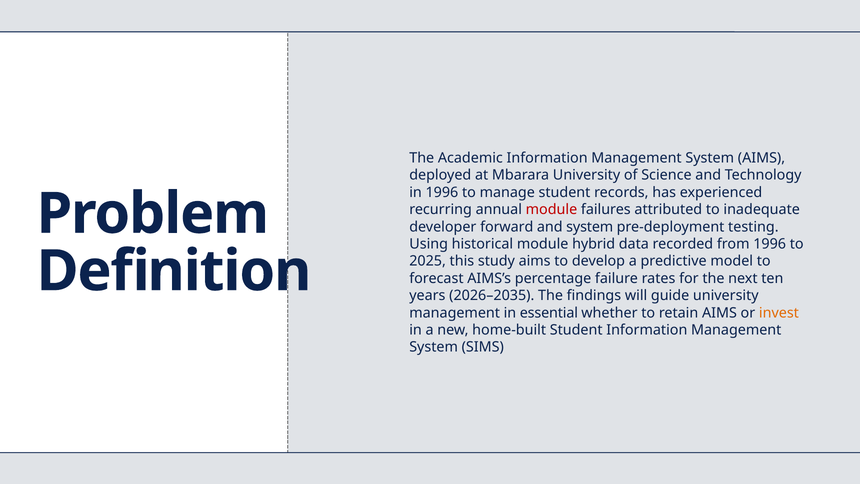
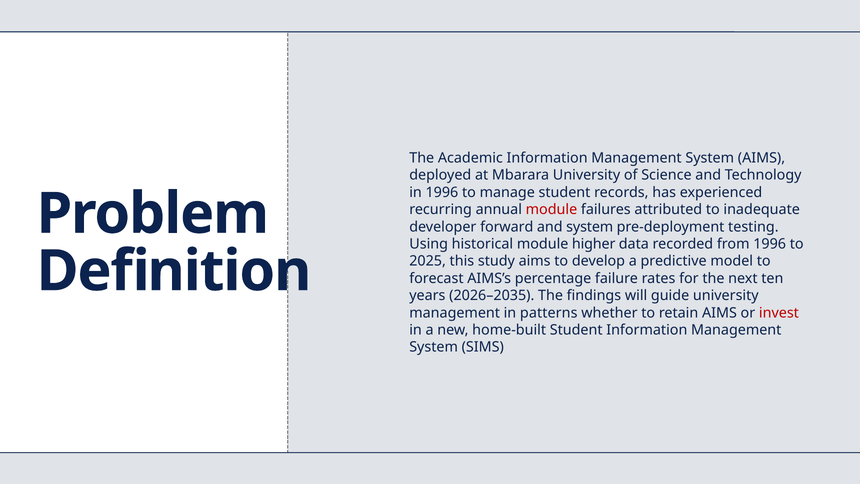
hybrid: hybrid -> higher (594, 244)
essential: essential -> patterns (549, 313)
invest colour: orange -> red (779, 313)
